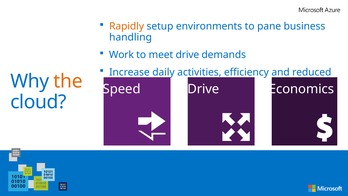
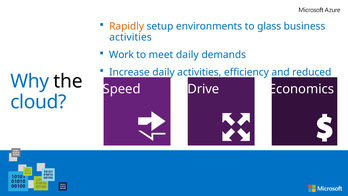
pane: pane -> glass (269, 26)
handling: handling -> activities (131, 37)
meet drive: drive -> daily (187, 55)
the colour: orange -> black (68, 81)
